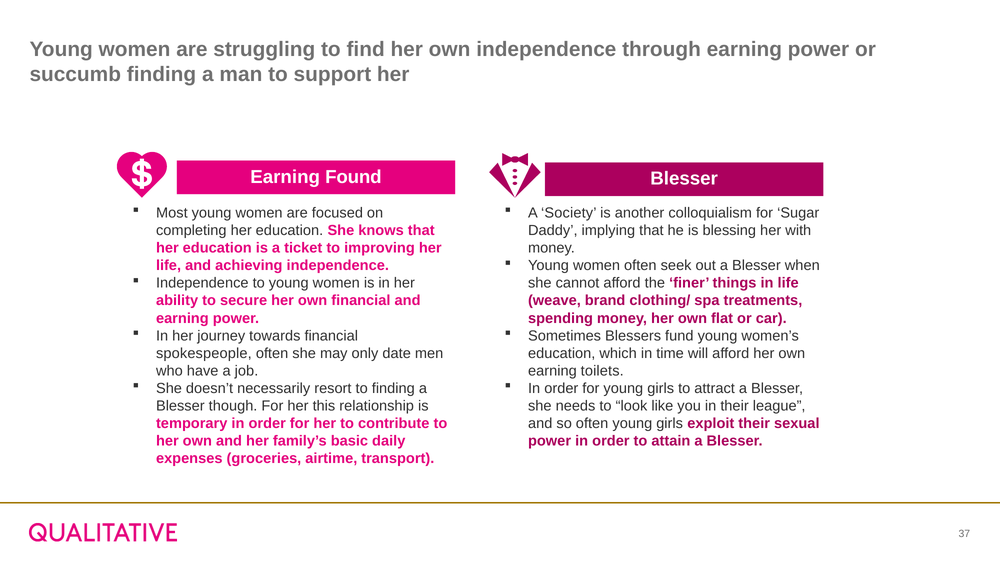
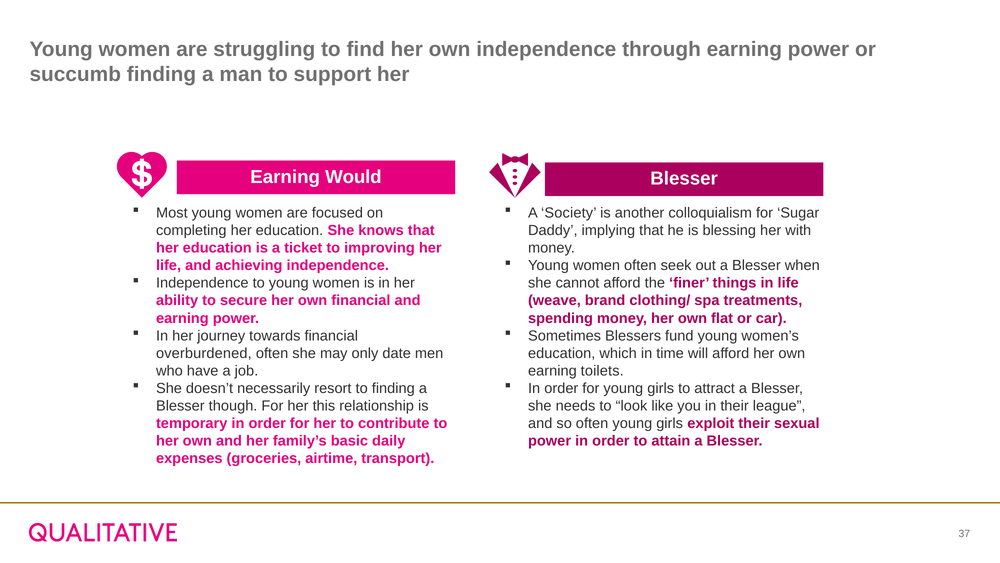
Found: Found -> Would (353, 177)
spokespeople: spokespeople -> overburdened (204, 353)
